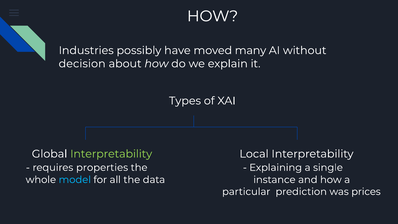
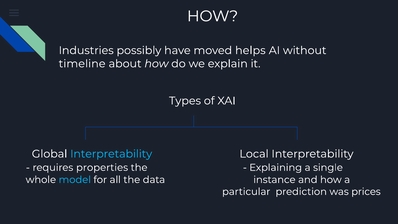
many: many -> helps (250, 50)
decision: decision -> timeline (82, 64)
Interpretability colour: light green -> light blue (111, 154)
